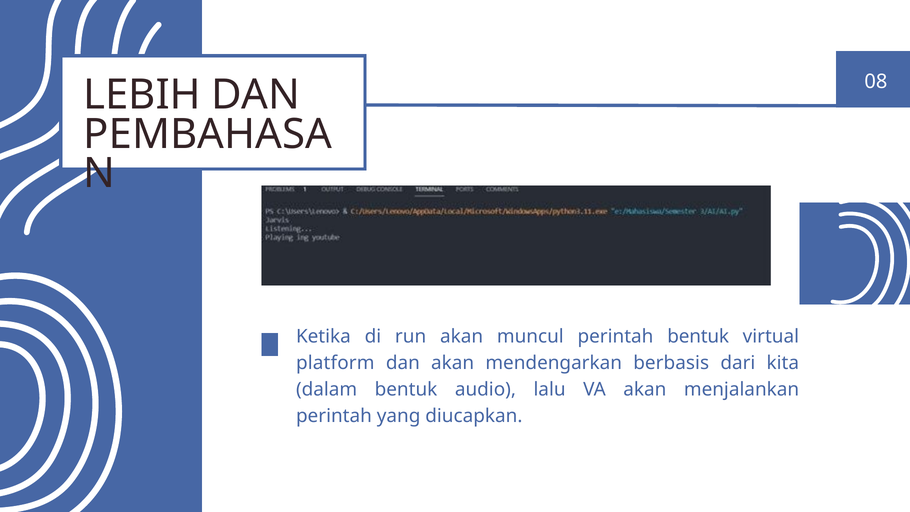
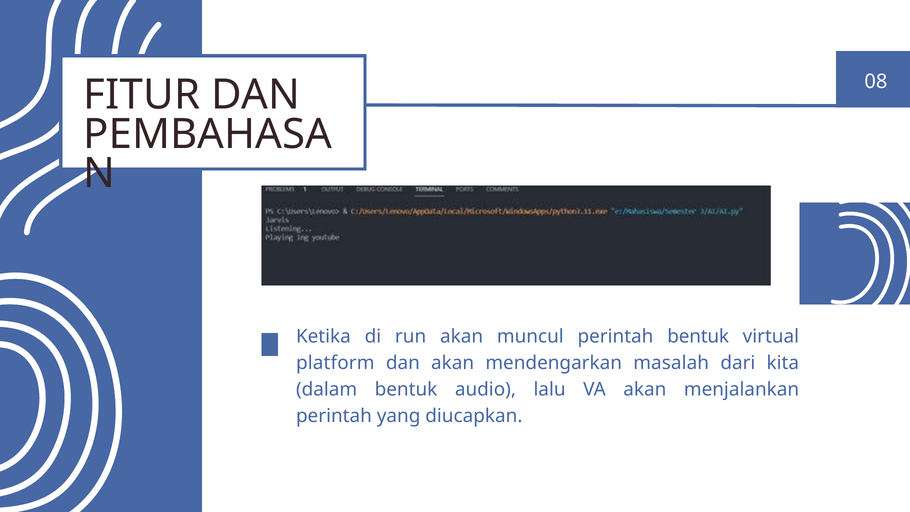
LEBIH: LEBIH -> FITUR (142, 95)
berbasis: berbasis -> masalah (671, 363)
